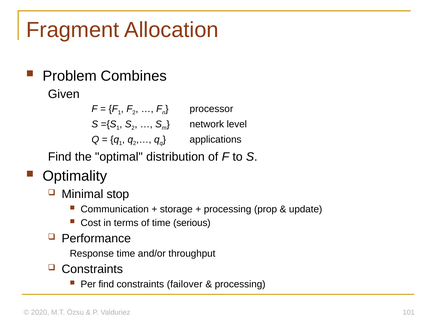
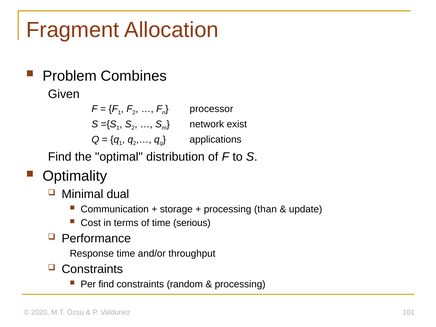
level: level -> exist (237, 124)
stop: stop -> dual (118, 194)
prop: prop -> than (265, 209)
failover: failover -> random (185, 284)
